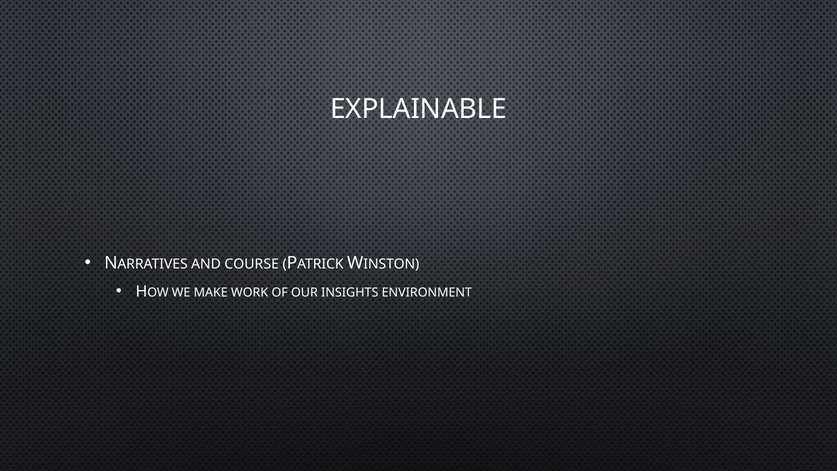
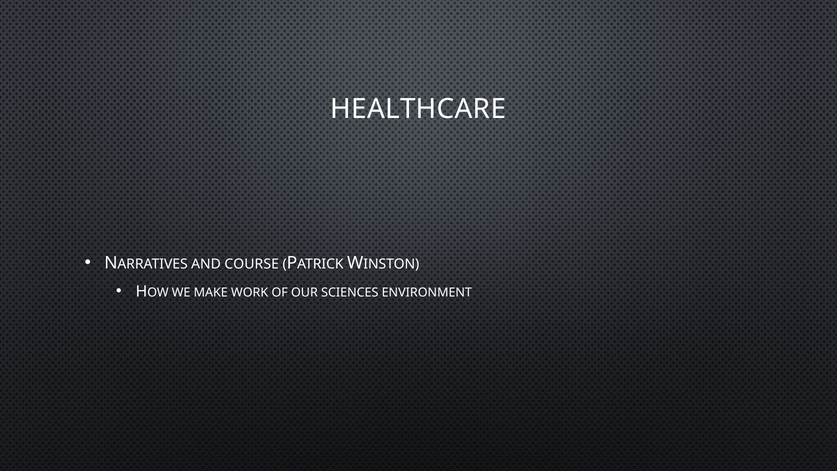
EXPLAINABLE: EXPLAINABLE -> HEALTHCARE (418, 109)
INSIGHTS: INSIGHTS -> SCIENCES (350, 292)
